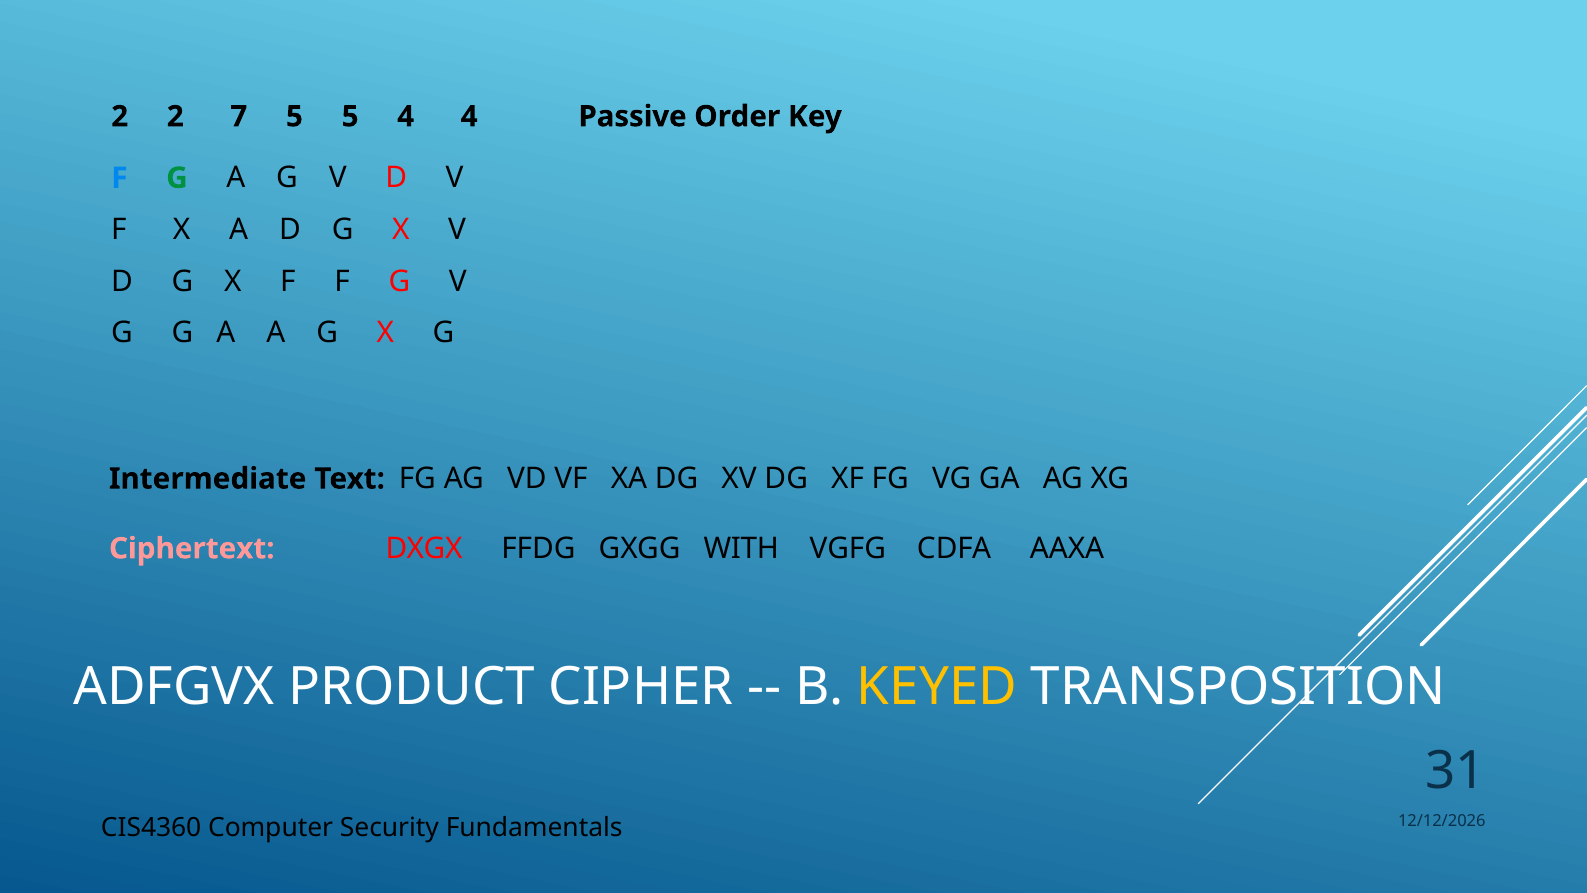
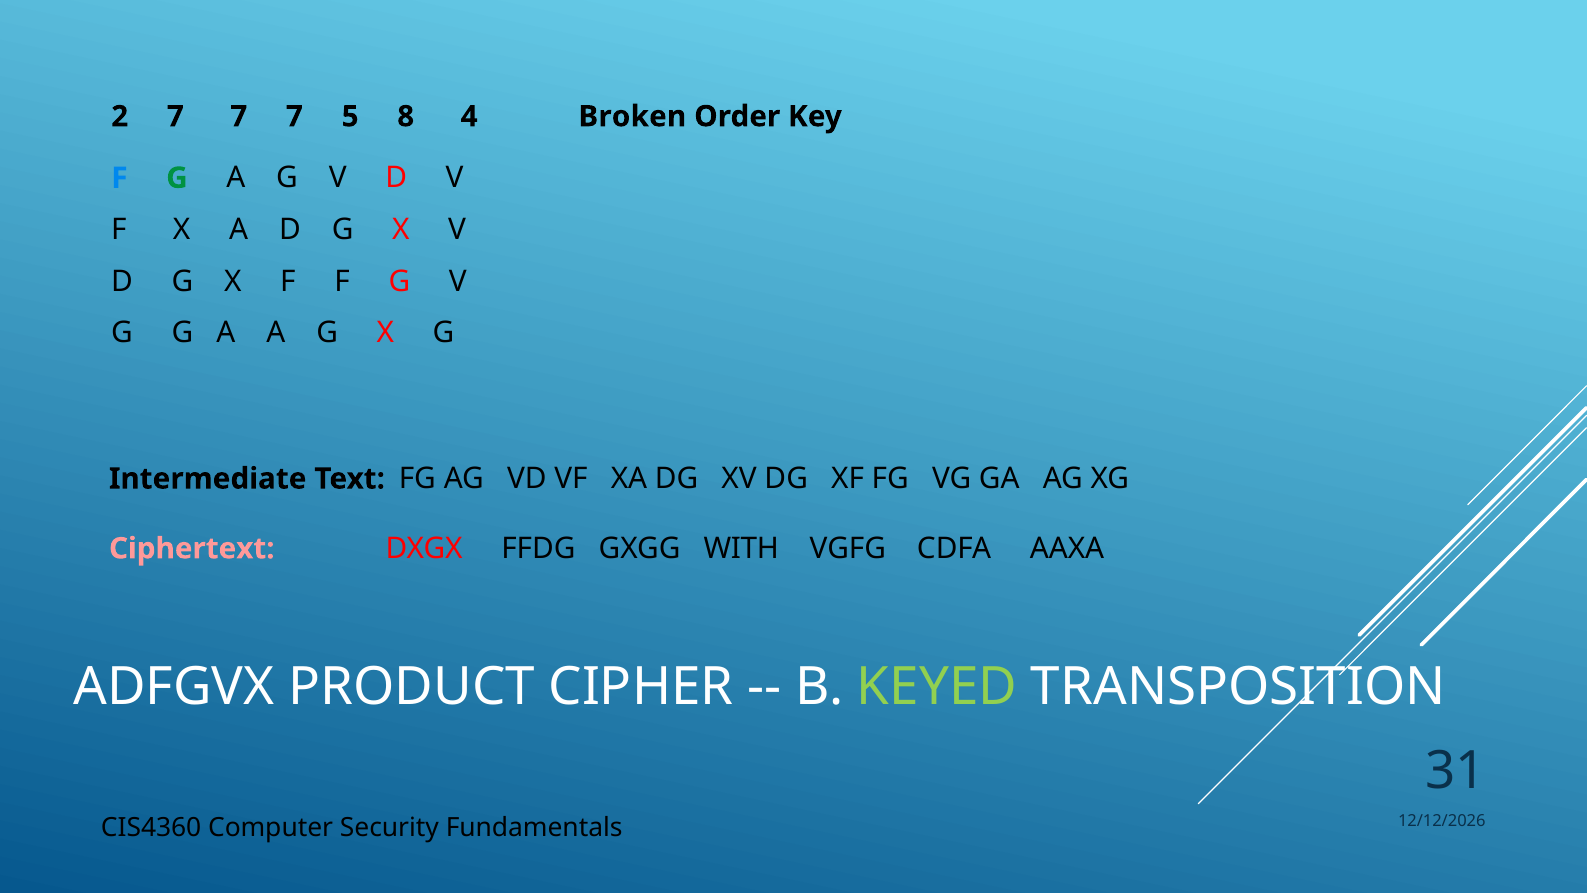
2 2: 2 -> 7 (175, 116)
5: 5 -> 7 (294, 116)
5 4: 4 -> 8 (406, 116)
Passive: Passive -> Broken (632, 116)
KEYED colour: yellow -> light green (937, 687)
